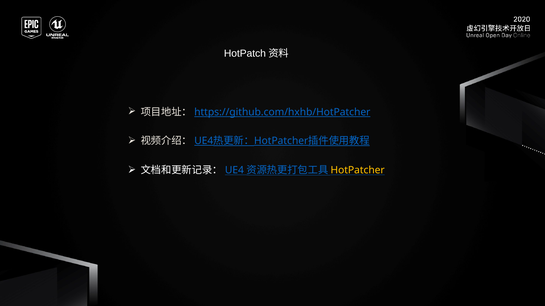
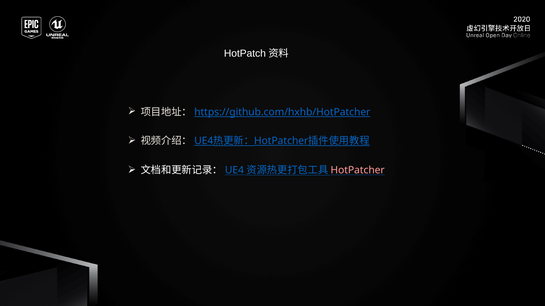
HotPatcher colour: yellow -> pink (358, 171)
